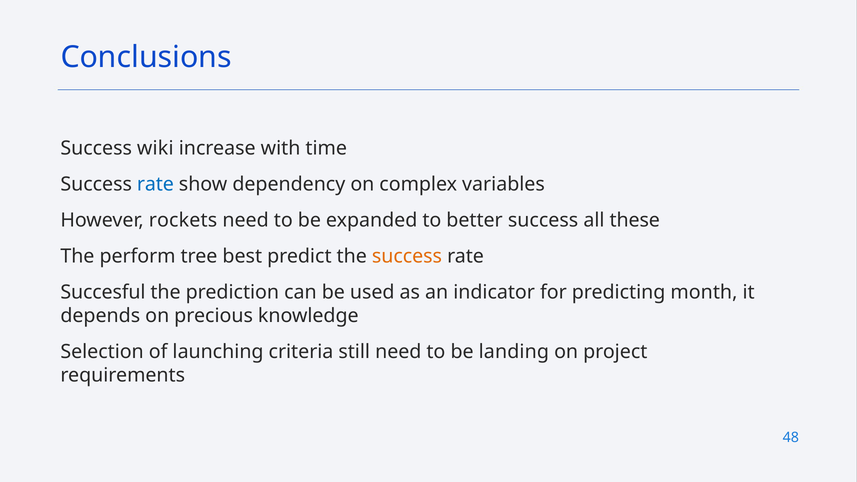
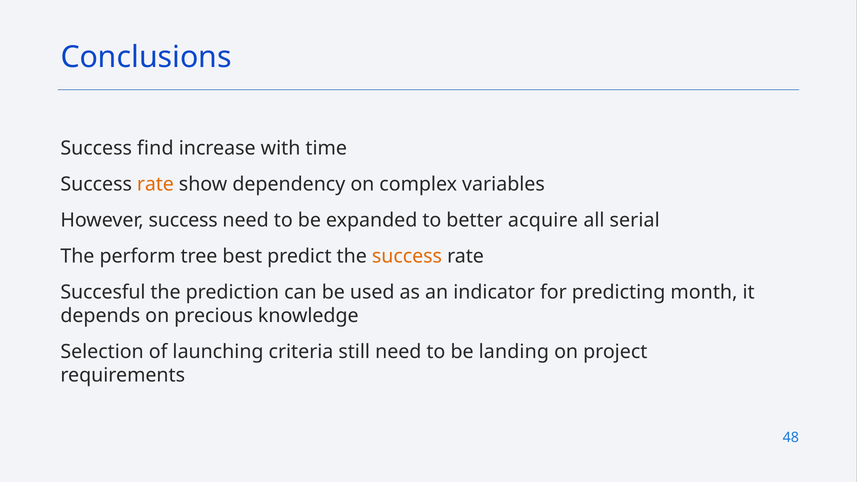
wiki: wiki -> find (155, 148)
rate colour: blue -> orange (155, 184)
However rockets: rockets -> success (183, 220)
better success: success -> acquire (543, 220)
these: these -> serial (635, 220)
